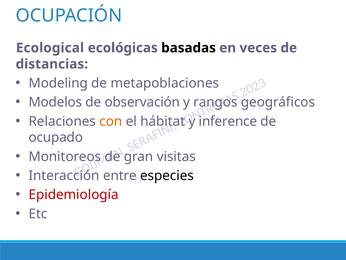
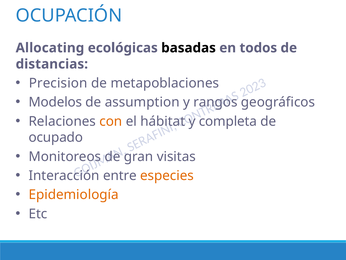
Ecological: Ecological -> Allocating (50, 48)
veces: veces -> todos (258, 48)
Modeling: Modeling -> Precision (58, 83)
observación: observación -> assumption (142, 102)
inference: inference -> completa (228, 121)
especies colour: black -> orange (167, 175)
Epidemiología colour: red -> orange (74, 194)
